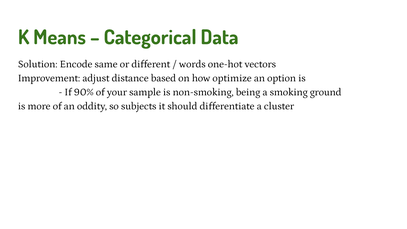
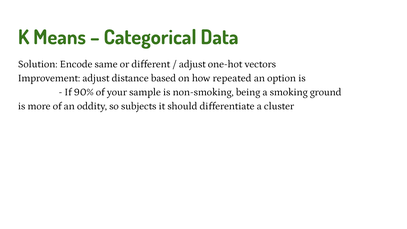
words: words -> adjust (192, 64)
optimize: optimize -> repeated (232, 78)
